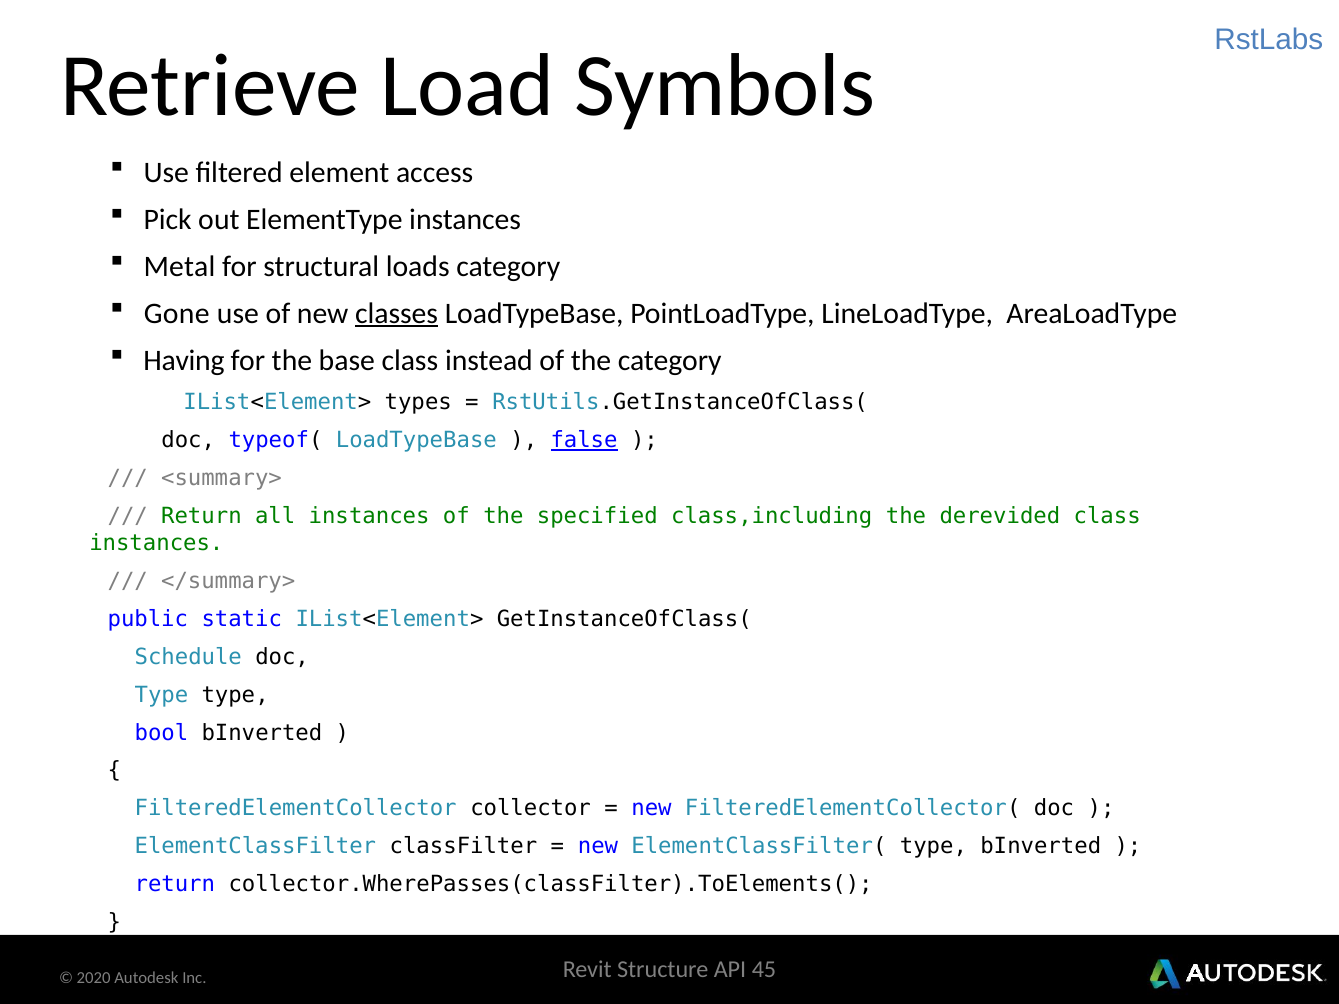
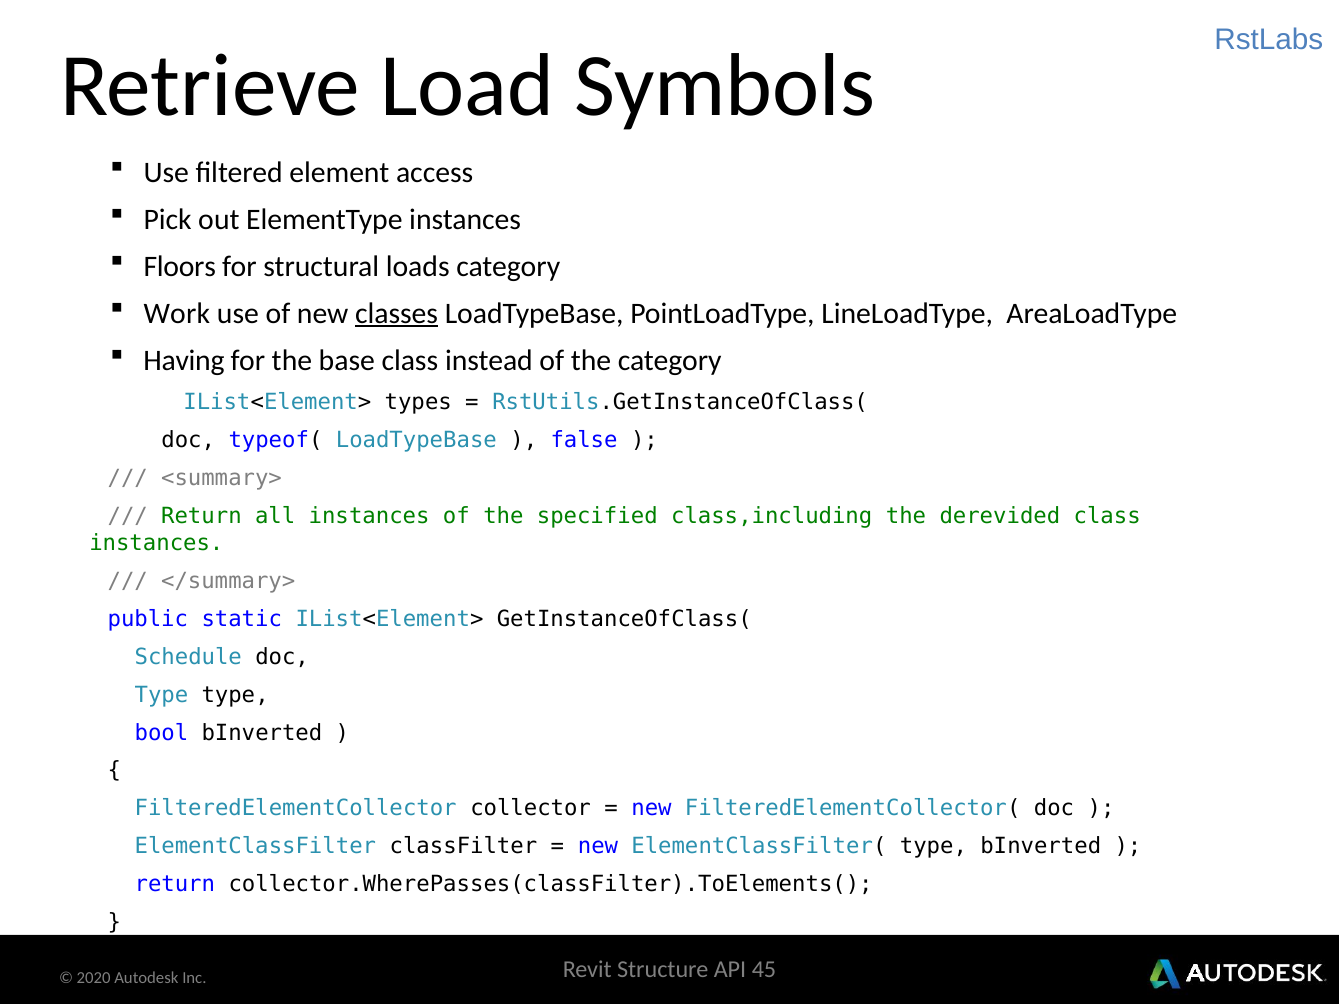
Metal: Metal -> Floors (180, 267)
Gone: Gone -> Work (177, 314)
false underline: present -> none (584, 440)
